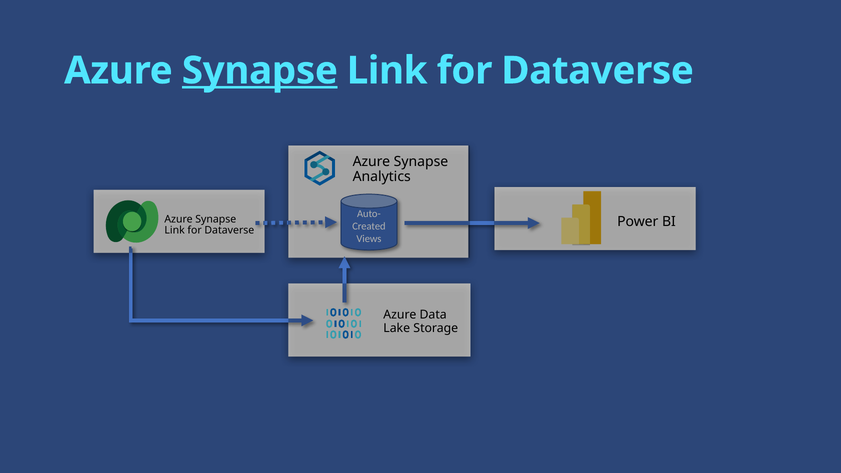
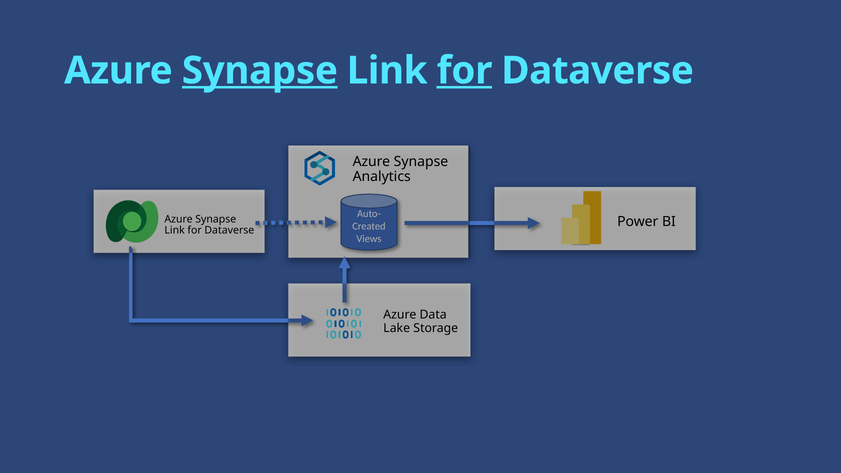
for underline: none -> present (465, 71)
